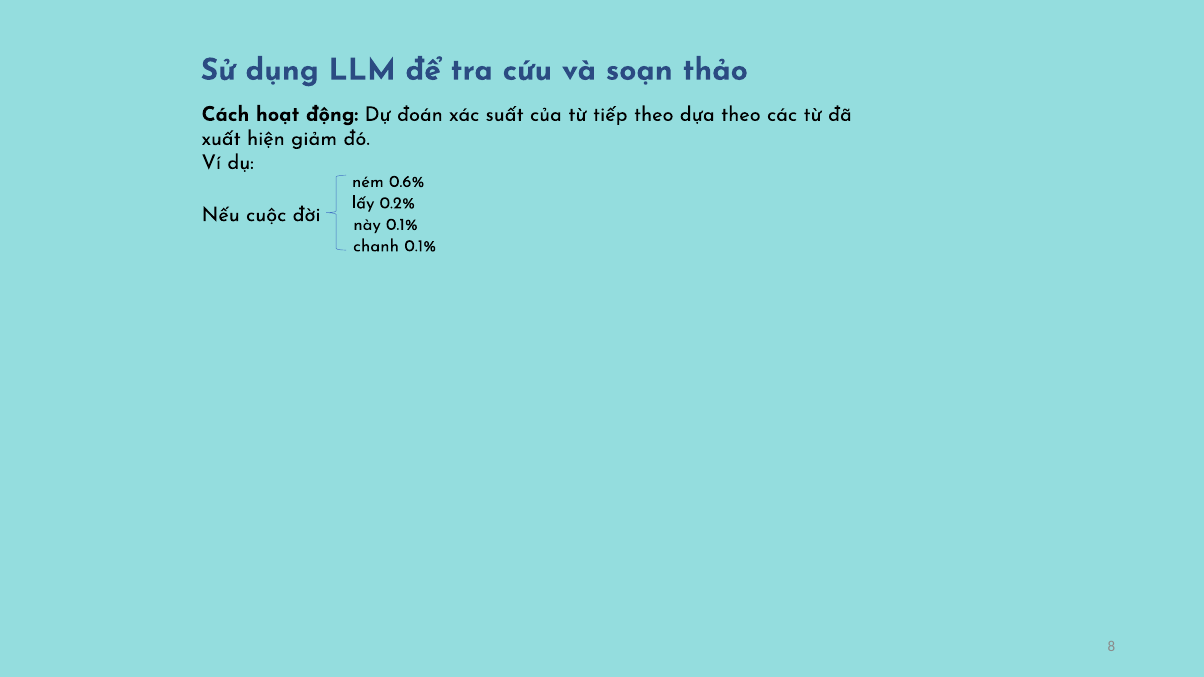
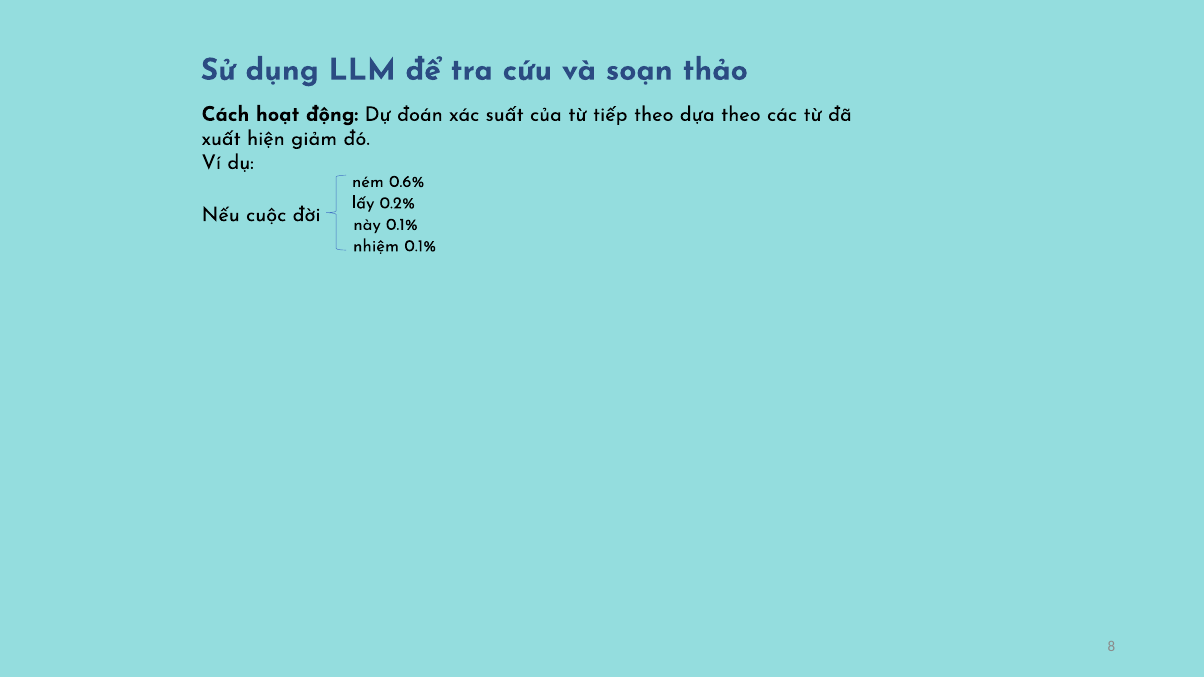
chanh: chanh -> nhiệm (376, 246)
